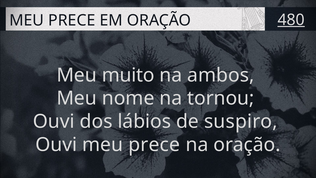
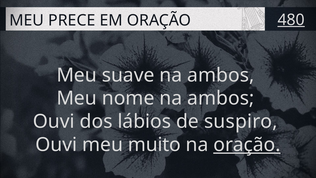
muito: muito -> suave (128, 75)
nome na tornou: tornou -> ambos (221, 98)
Ouvi meu prece: prece -> muito (154, 145)
oração underline: none -> present (247, 145)
